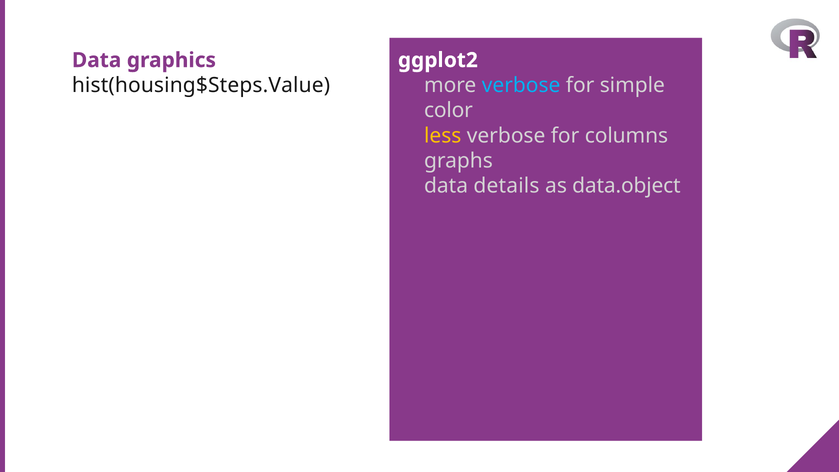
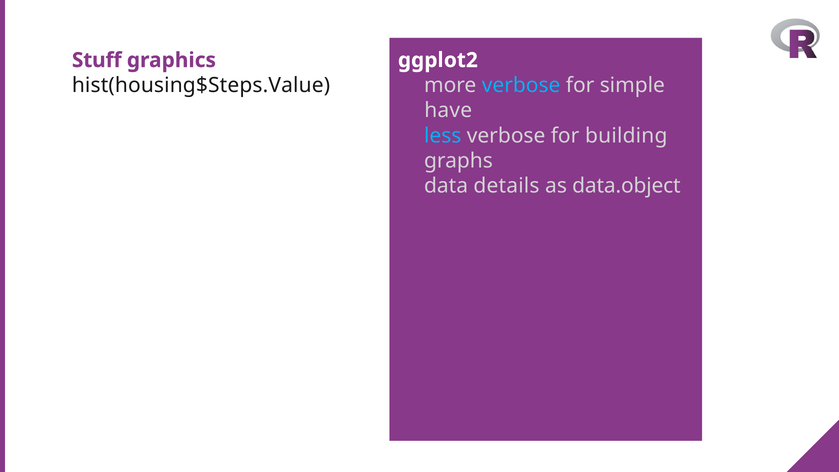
Data: Data -> Stuff (97, 60)
color: color -> have (448, 111)
less colour: yellow -> light blue (443, 136)
columns: columns -> building (626, 136)
